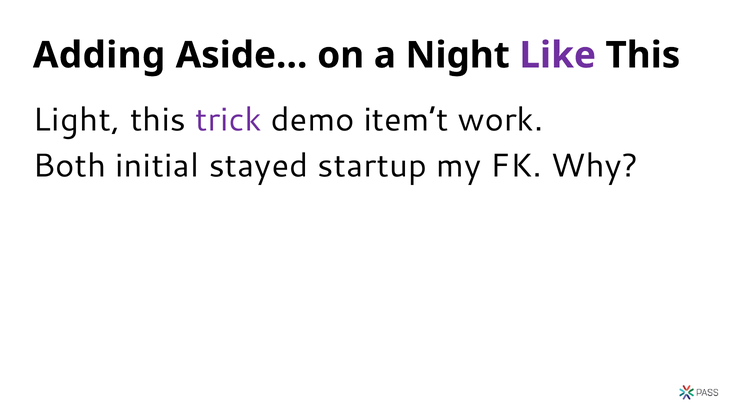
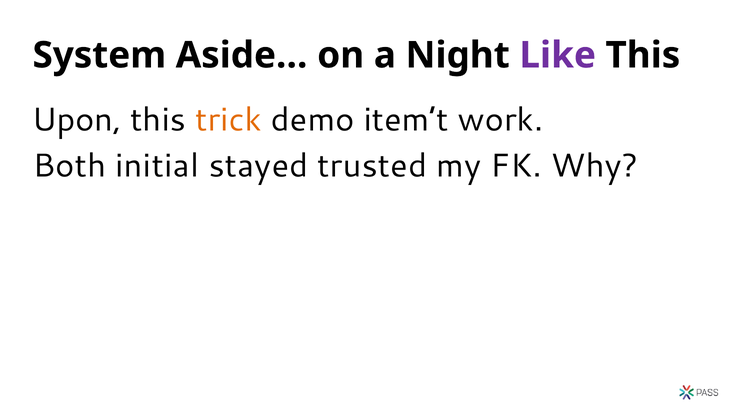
Adding: Adding -> System (99, 55)
Light: Light -> Upon (77, 120)
trick colour: purple -> orange (229, 120)
startup: startup -> trusted (372, 166)
